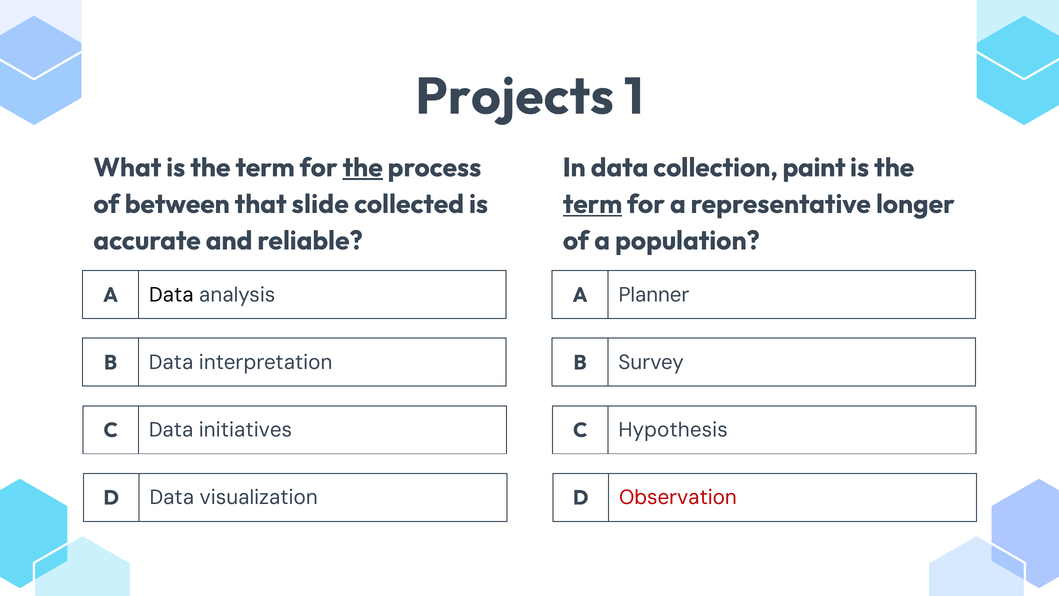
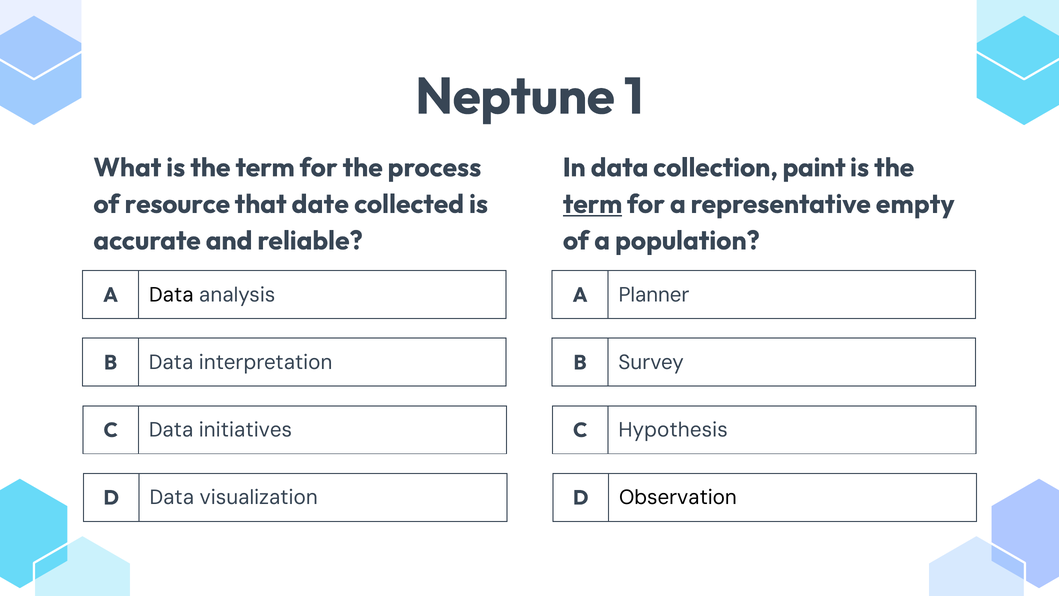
Projects: Projects -> Neptune (515, 97)
the underline: present -> none (363, 168)
between: between -> resource (177, 204)
slide: slide -> date (320, 204)
longer: longer -> empty (915, 204)
Observation colour: red -> black (678, 497)
